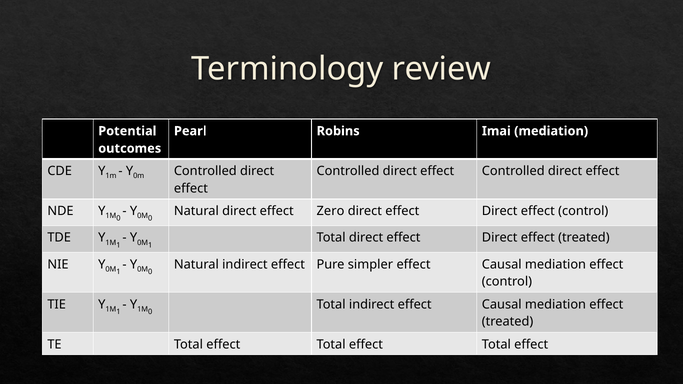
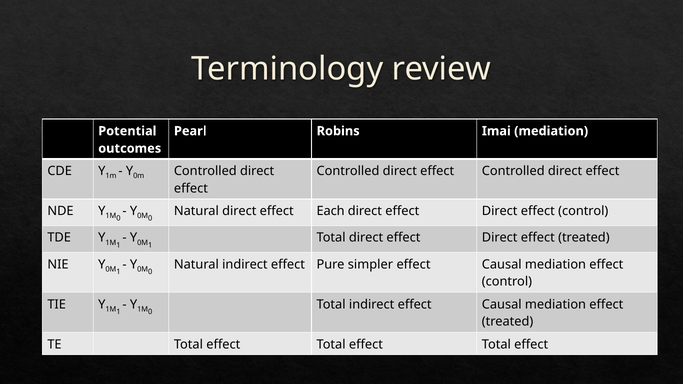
Zero: Zero -> Each (331, 211)
